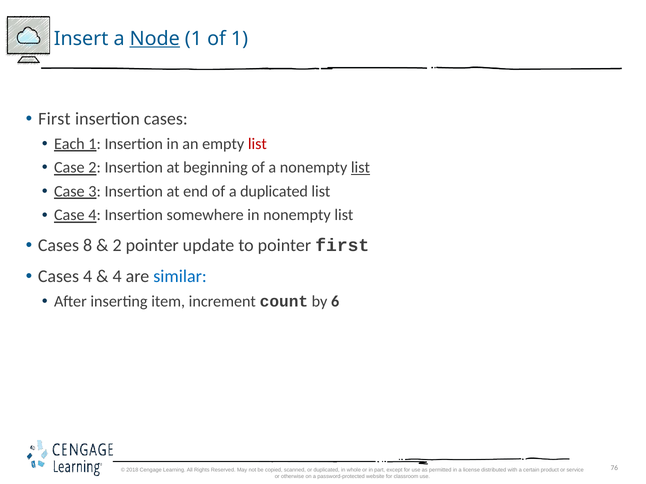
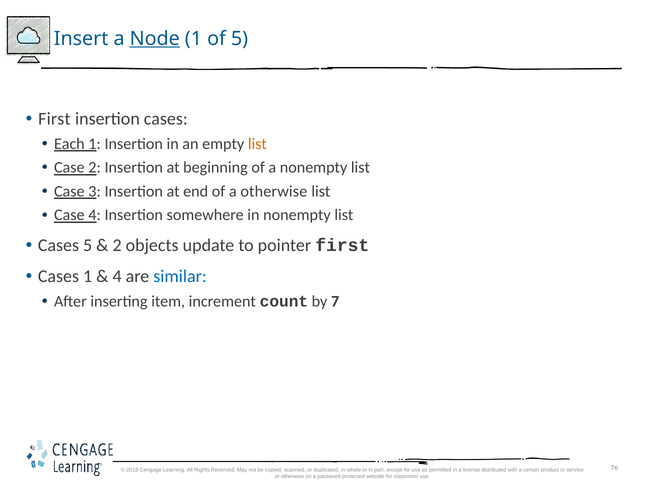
of 1: 1 -> 5 (239, 39)
list colour: red -> orange (257, 144)
list underline: present -> none (360, 168)
a duplicated: duplicated -> otherwise (274, 192)
Cases 8: 8 -> 5 (88, 246)
2 pointer: pointer -> objects (152, 246)
Cases 4: 4 -> 1 (88, 277)
6: 6 -> 7 (335, 302)
